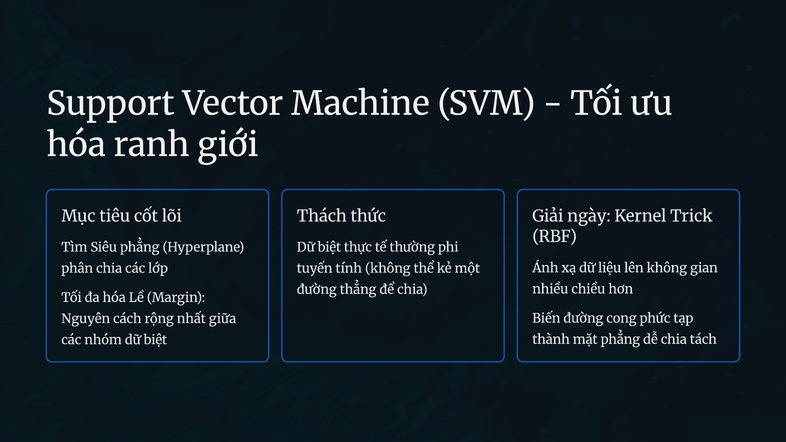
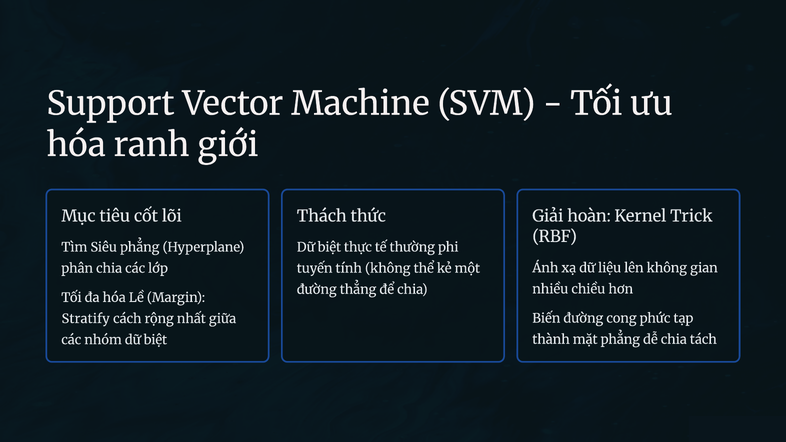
ngày: ngày -> hoàn (589, 216)
Nguyên: Nguyên -> Stratify (86, 319)
